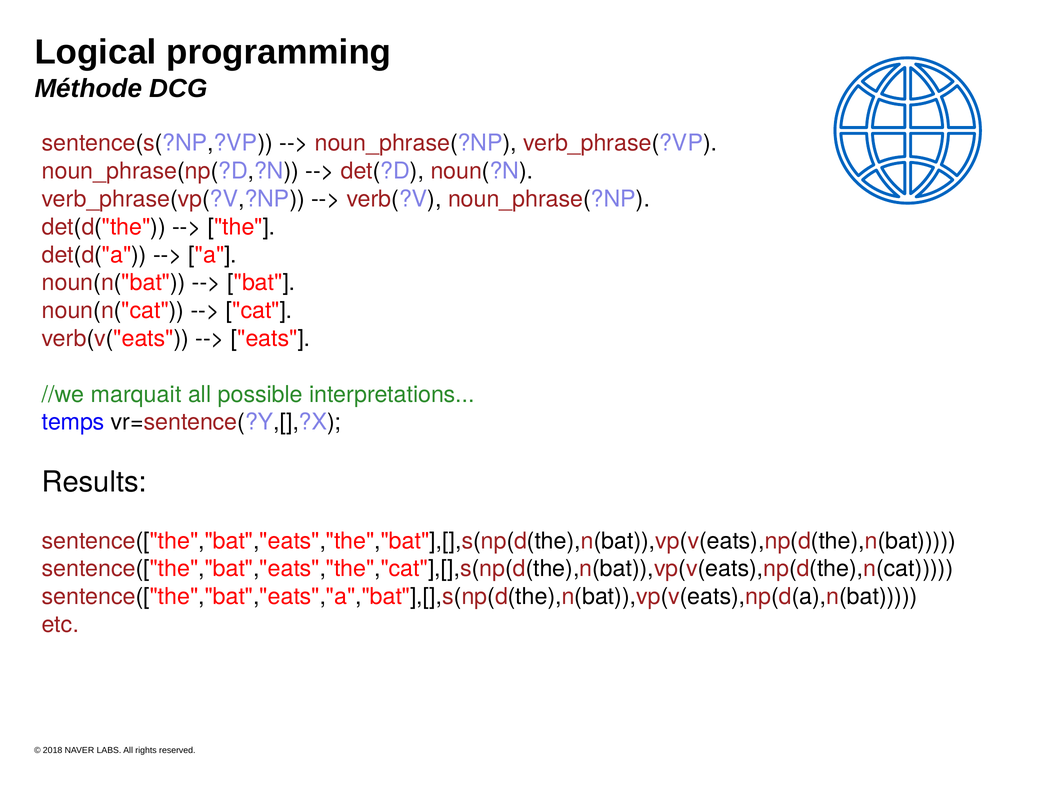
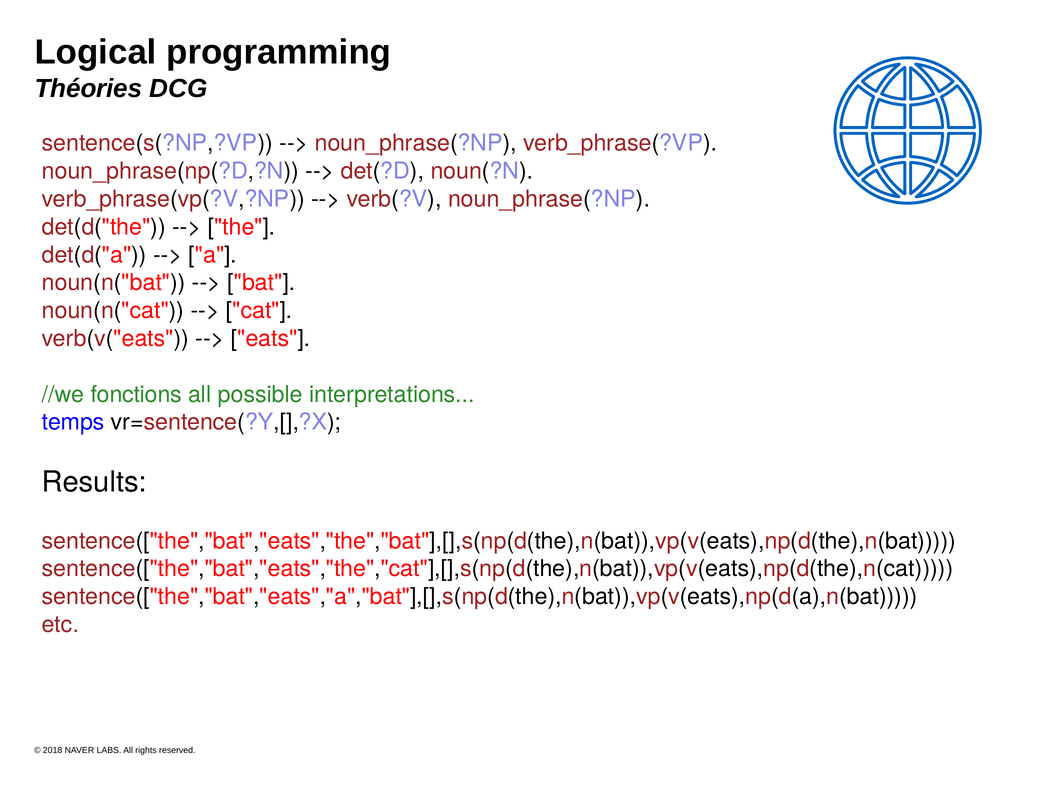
Méthode: Méthode -> Théories (88, 89)
marquait: marquait -> fonctions (136, 395)
